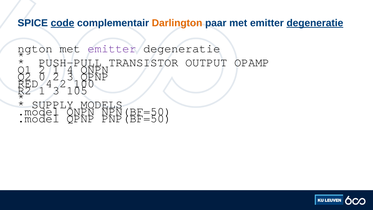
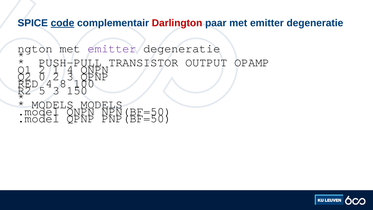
Darlington colour: orange -> red (177, 23)
degeneratie underline: present -> none (315, 23)
4 2: 2 -> 8 (63, 84)
1: 1 -> 5 (42, 91)
105: 105 -> 150 (77, 91)
SUPPLY: SUPPLY -> MODELS (53, 105)
